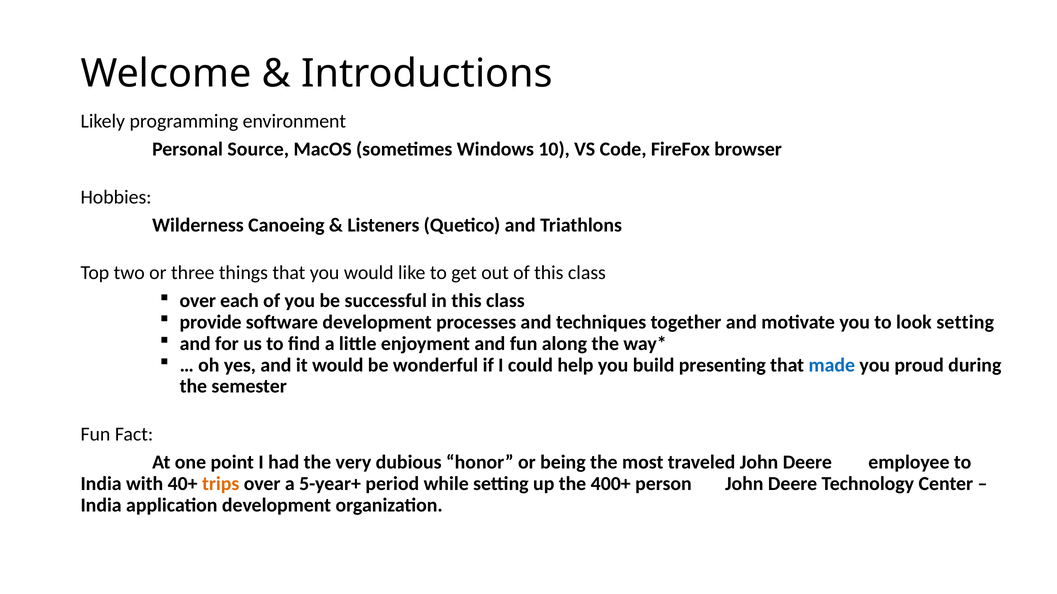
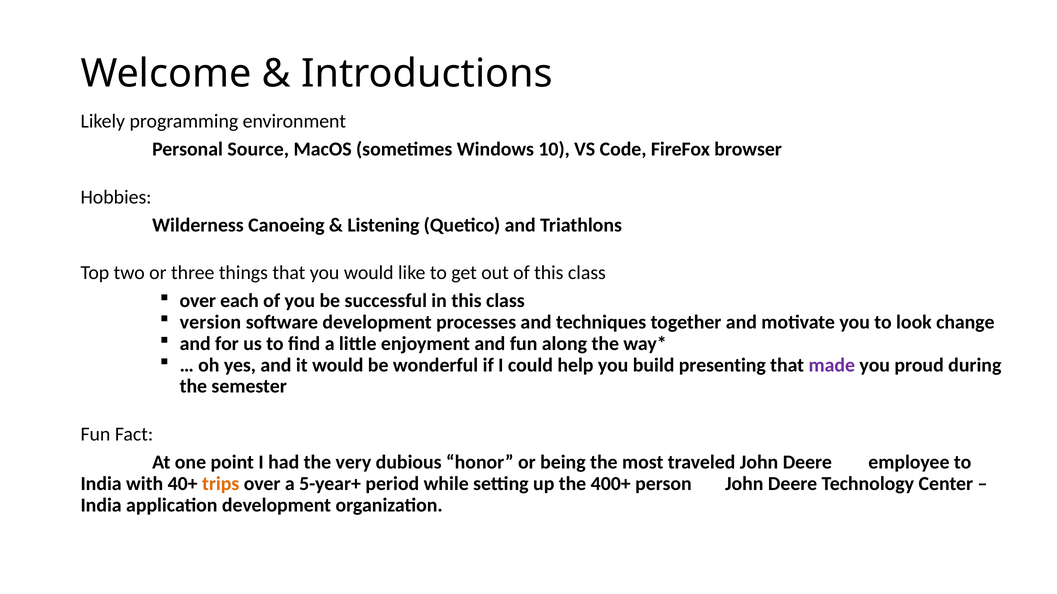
Listeners: Listeners -> Listening (383, 225)
provide: provide -> version (210, 323)
look setting: setting -> change (965, 323)
made colour: blue -> purple (832, 365)
